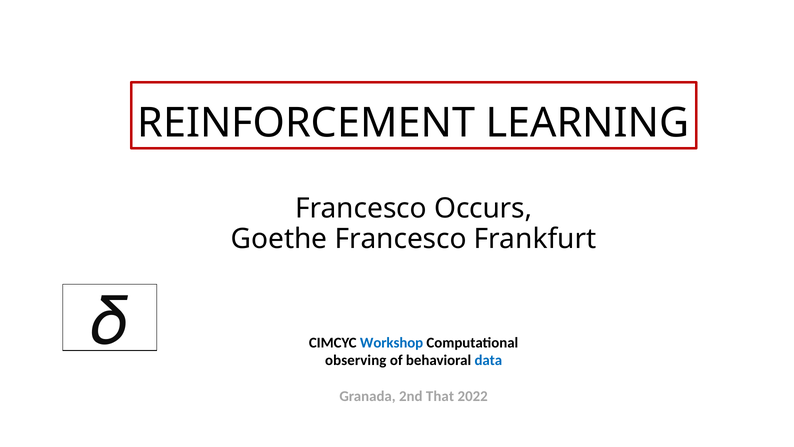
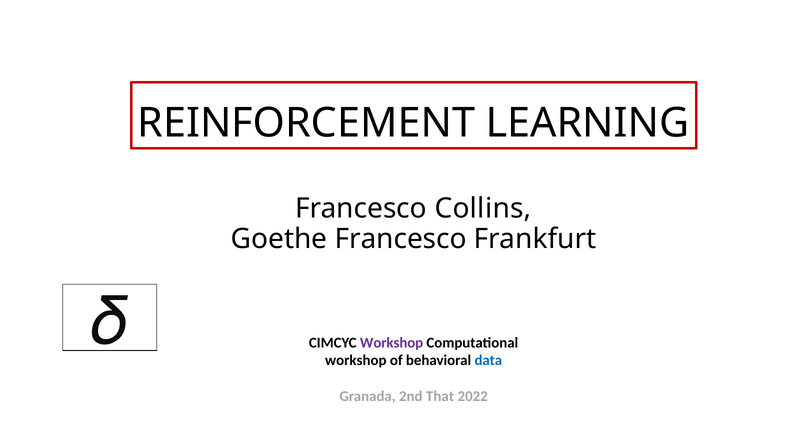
Occurs: Occurs -> Collins (483, 208)
Workshop colour: blue -> purple (392, 342)
observing: observing -> workshop (356, 360)
